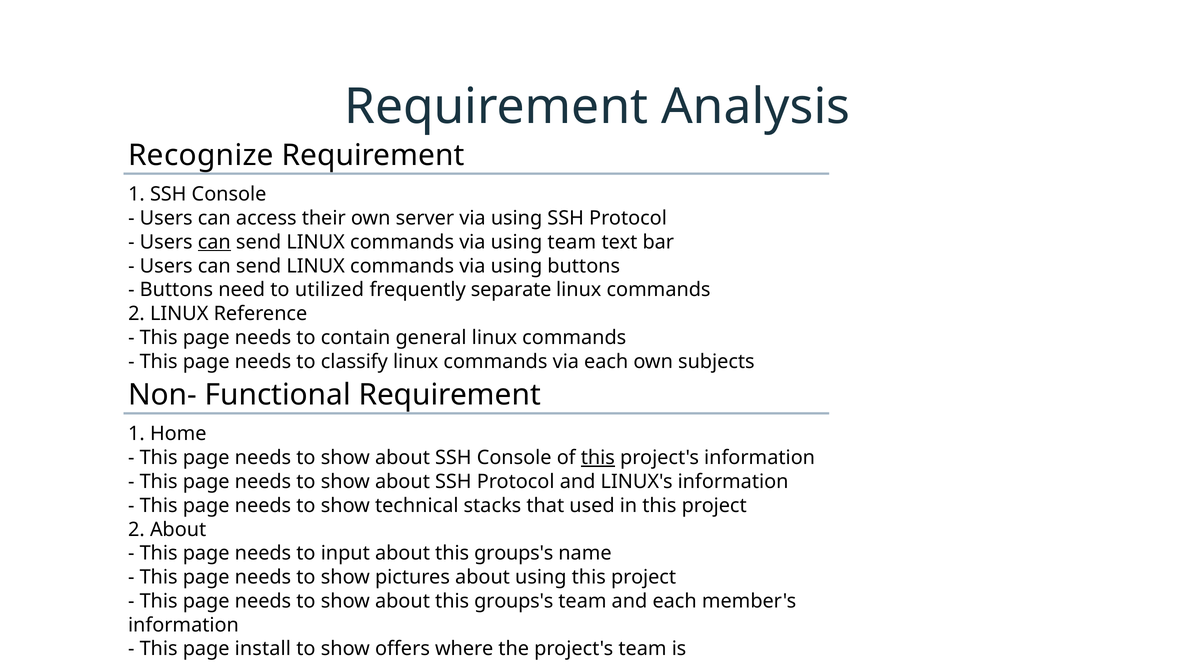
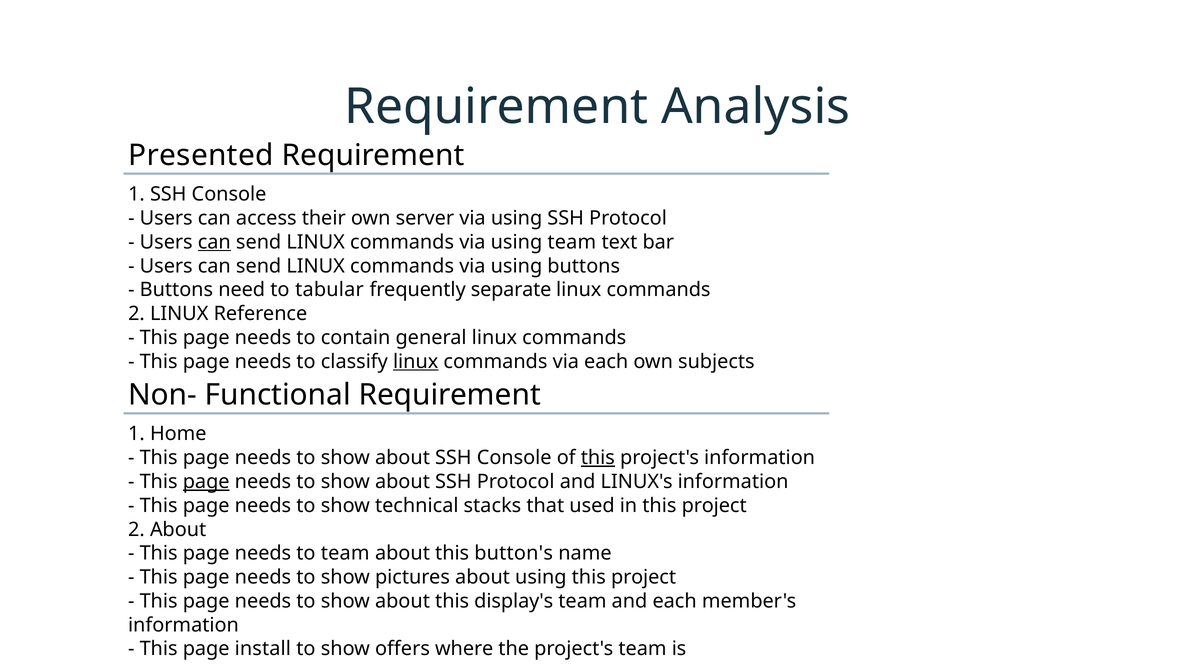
Recognize: Recognize -> Presented (201, 155)
utilized: utilized -> tabular (329, 290)
linux underline: none -> present (416, 362)
page underline: none -> present (206, 482)
to input: input -> team (345, 554)
groups's: groups's -> button's (514, 554)
show about this groups's: groups's -> display's (514, 601)
